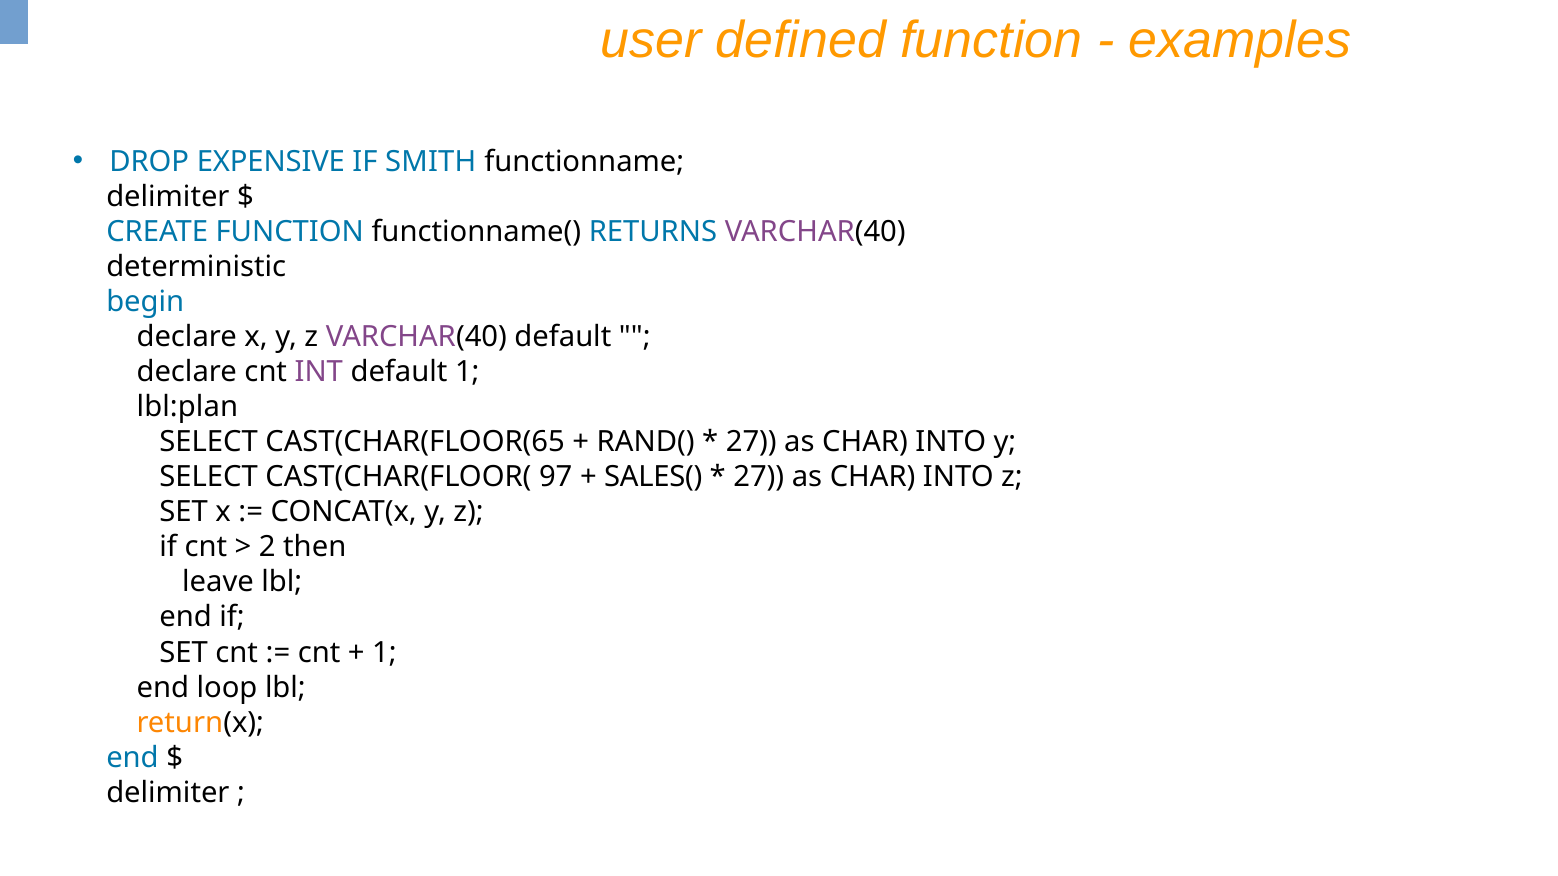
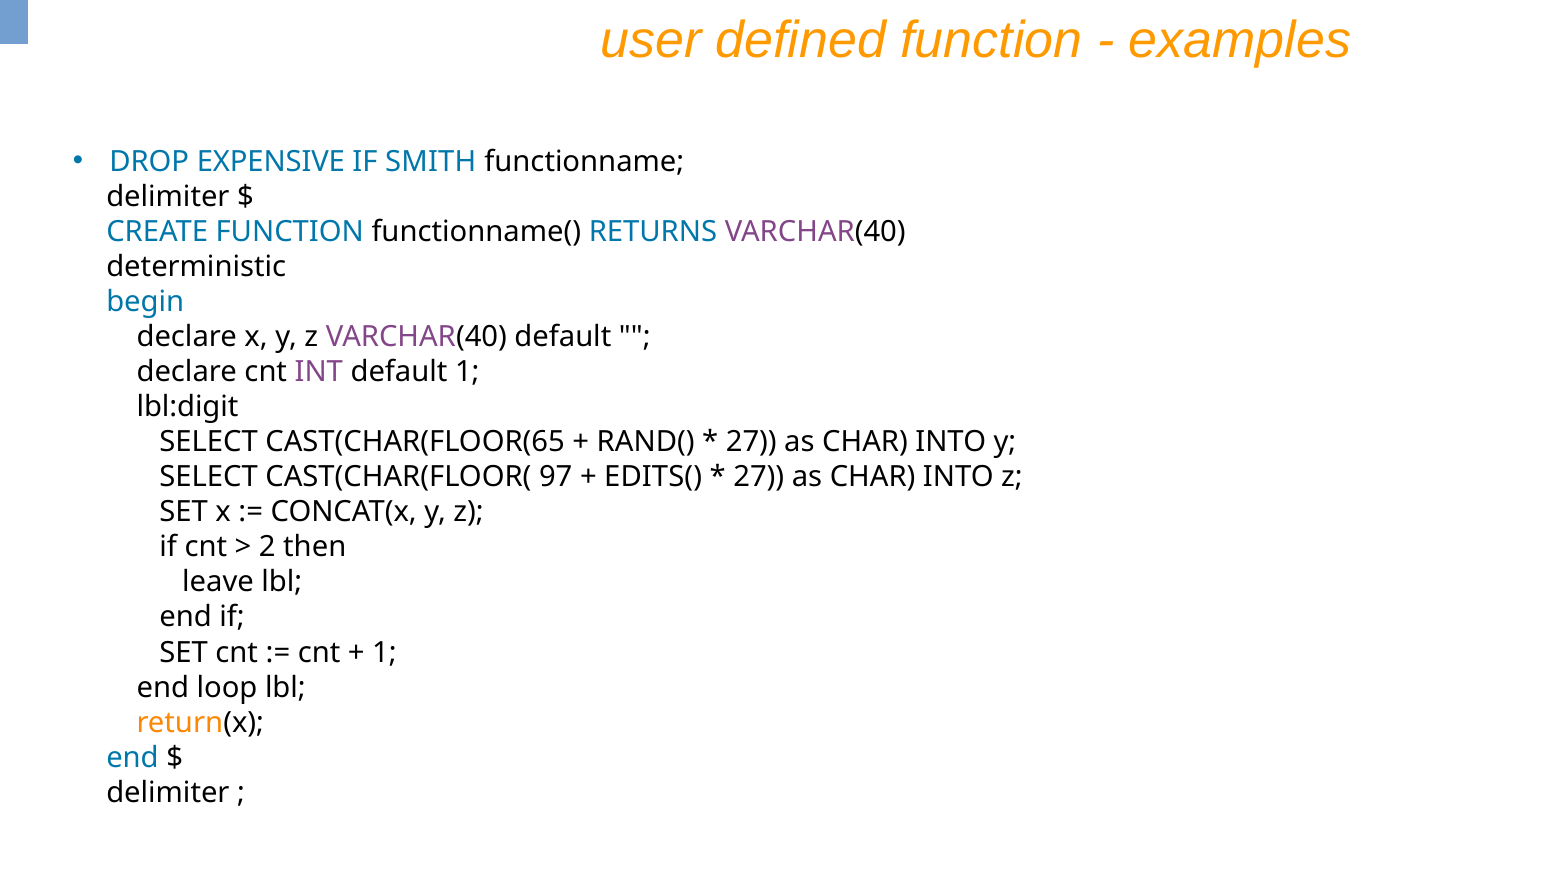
lbl:plan: lbl:plan -> lbl:digit (187, 407)
SALES(: SALES( -> EDITS( (653, 477)
